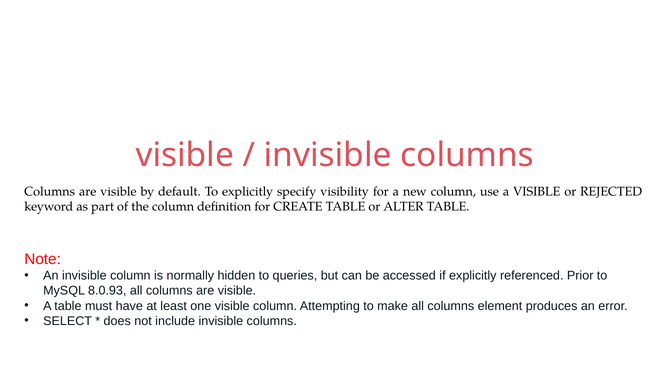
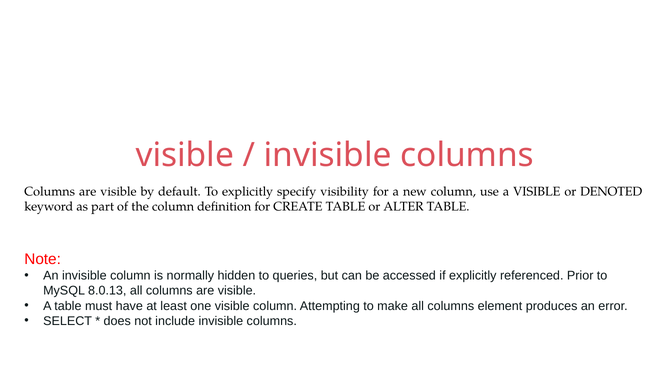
REJECTED: REJECTED -> DENOTED (611, 191)
8.0.93: 8.0.93 -> 8.0.13 (107, 291)
